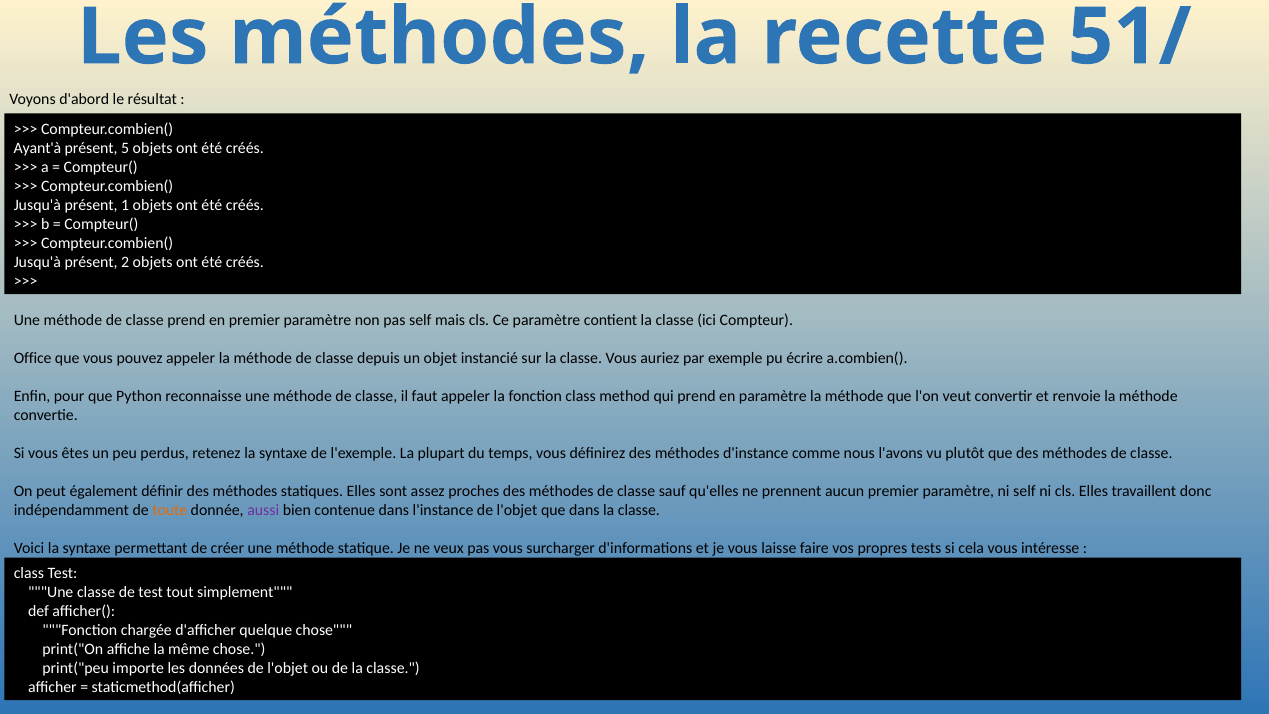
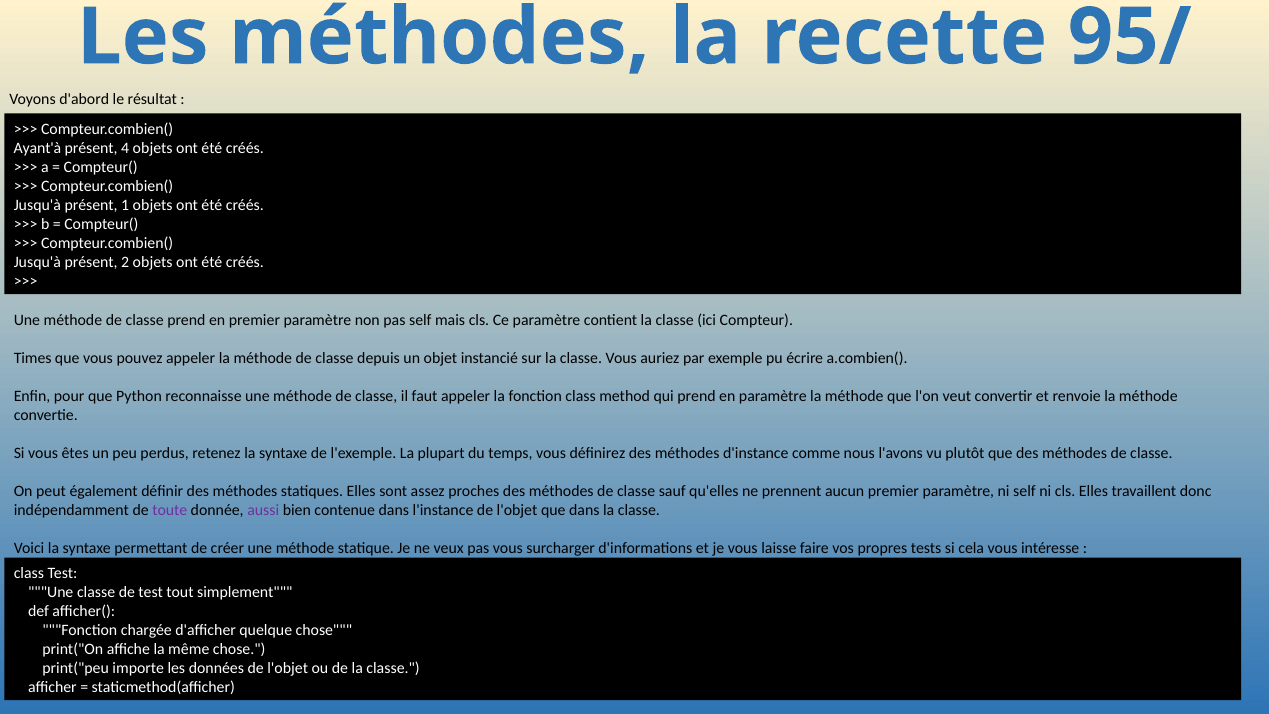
51/: 51/ -> 95/ (1130, 37)
5: 5 -> 4 (125, 148)
Office: Office -> Times (33, 358)
toute colour: orange -> purple (170, 511)
